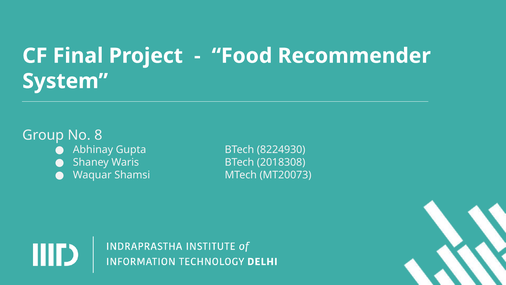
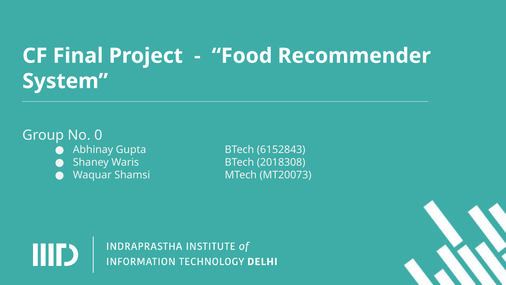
8: 8 -> 0 (98, 135)
8224930: 8224930 -> 6152843 (281, 150)
